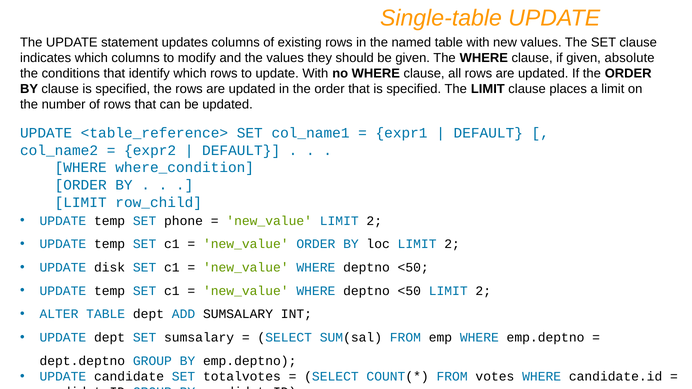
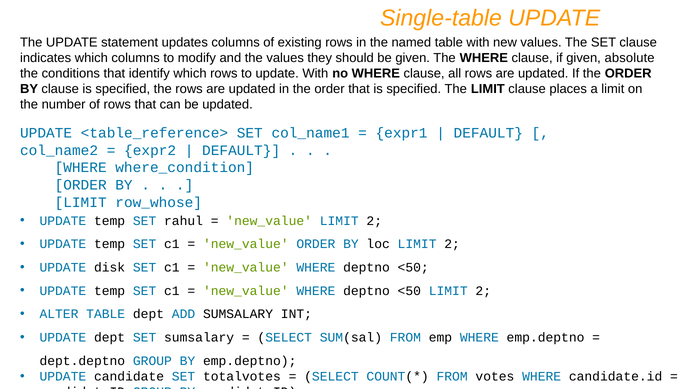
row_child: row_child -> row_whose (159, 202)
phone: phone -> rahul (184, 221)
